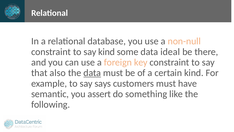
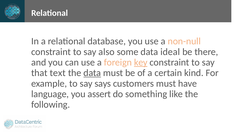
say kind: kind -> also (107, 52)
key underline: none -> present (141, 62)
also: also -> text (58, 73)
semantic: semantic -> language (50, 94)
